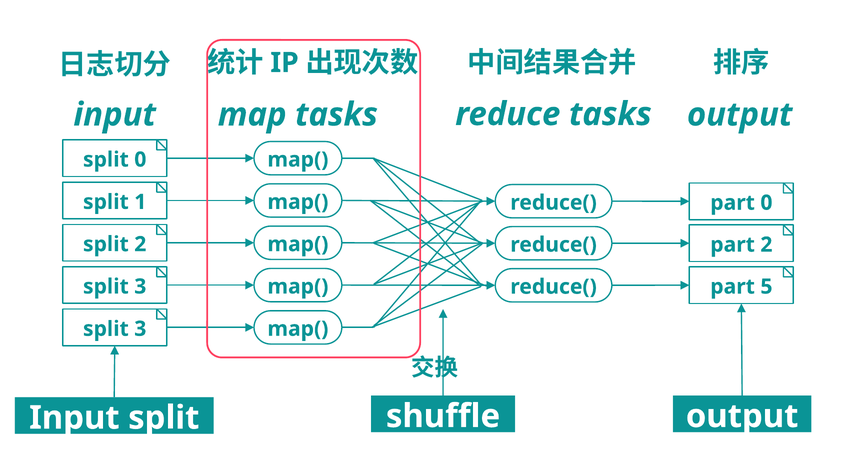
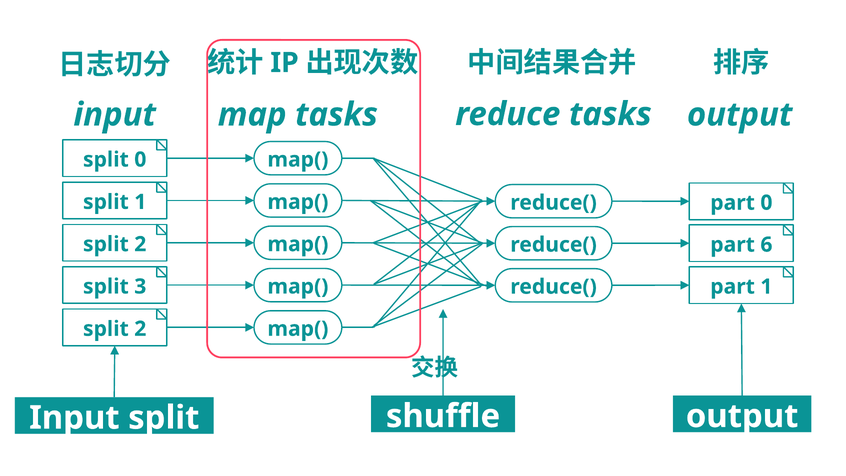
part 2: 2 -> 6 (766, 245)
part 5: 5 -> 1 (766, 287)
3: 3 -> 2 (140, 329)
